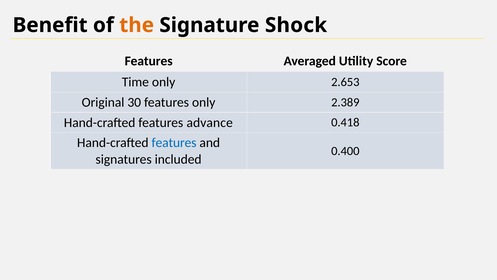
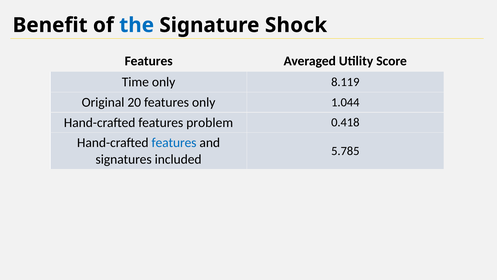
the colour: orange -> blue (137, 25)
2.653: 2.653 -> 8.119 (345, 82)
30: 30 -> 20 (134, 102)
2.389: 2.389 -> 1.044 (345, 102)
advance: advance -> problem (210, 122)
0.400: 0.400 -> 5.785 (345, 151)
